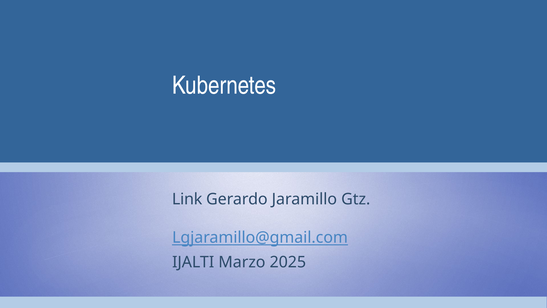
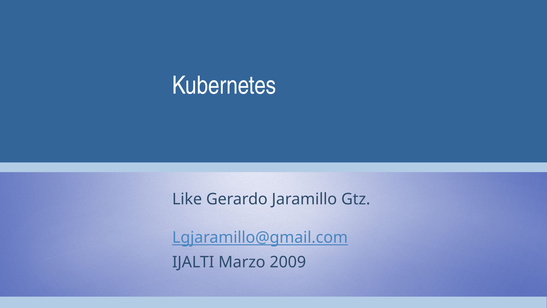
Link: Link -> Like (187, 199)
2025: 2025 -> 2009 (288, 262)
